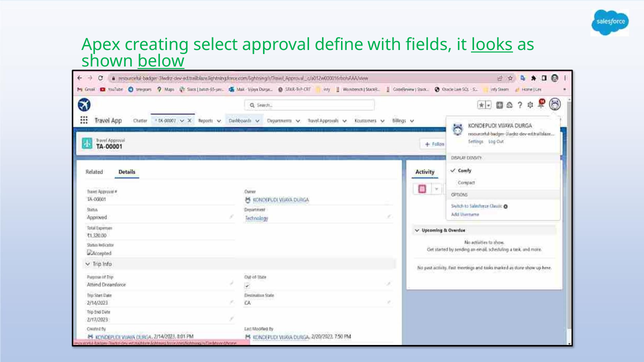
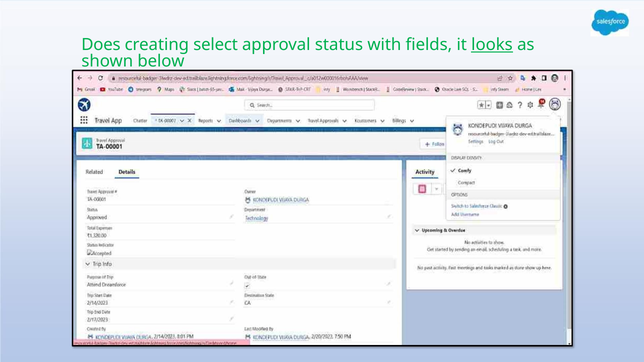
Apex: Apex -> Does (101, 45)
define: define -> status (339, 45)
below underline: present -> none (161, 61)
